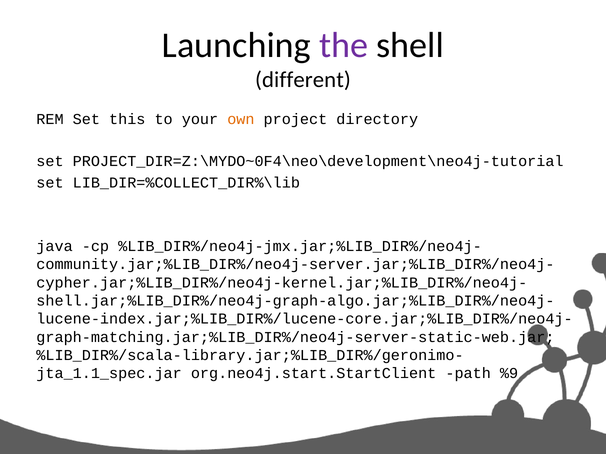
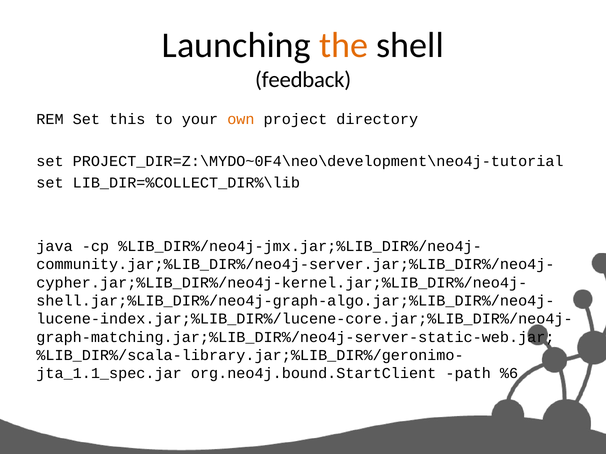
the colour: purple -> orange (344, 45)
different: different -> feedback (303, 80)
org.neo4j.start.StartClient: org.neo4j.start.StartClient -> org.neo4j.bound.StartClient (314, 374)
%9: %9 -> %6 (509, 374)
